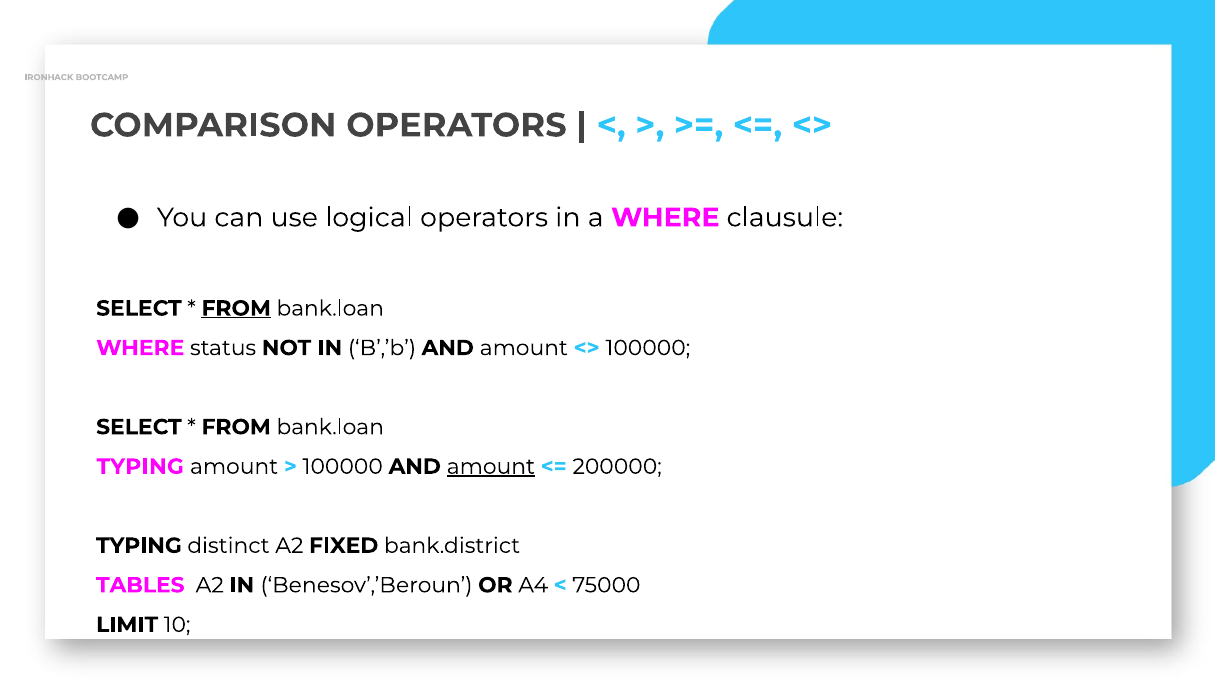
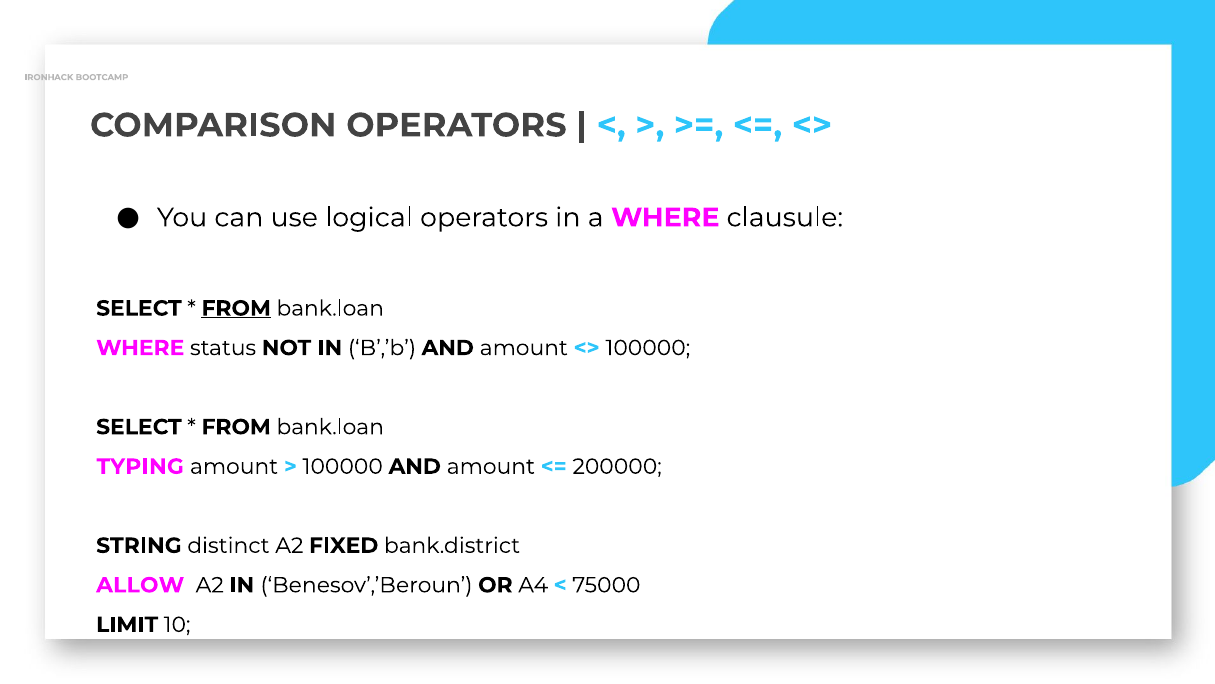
amount underline: present -> none (491, 466)
TYPING: TYPING -> STRING (139, 545)
TABLES: TABLES -> ALLOW (140, 585)
